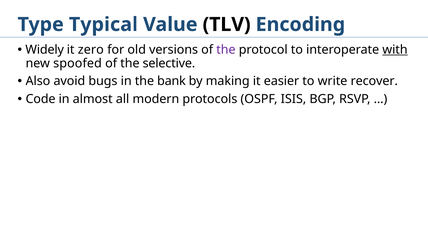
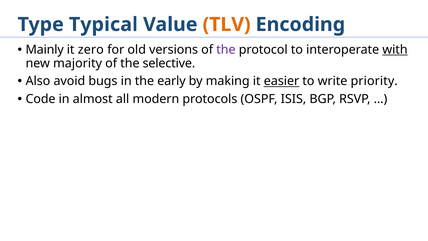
TLV colour: black -> orange (227, 24)
Widely: Widely -> Mainly (45, 50)
spoofed: spoofed -> majority (78, 63)
bank: bank -> early (171, 81)
easier underline: none -> present (282, 81)
recover: recover -> priority (374, 81)
